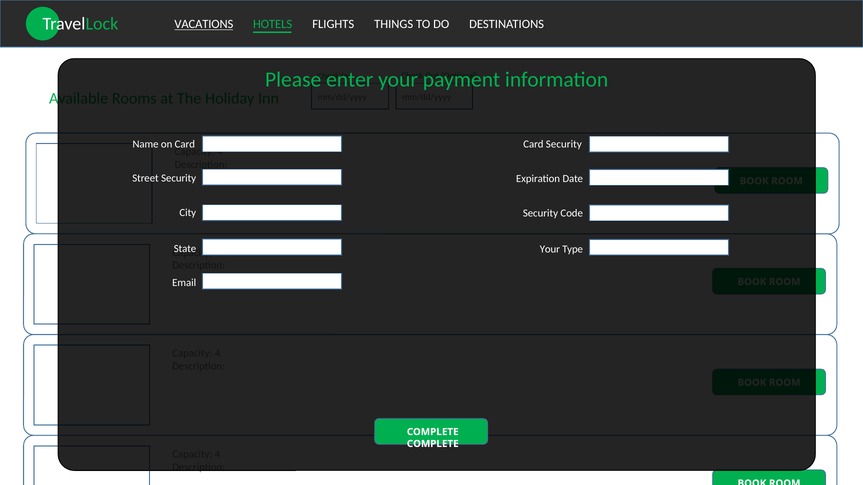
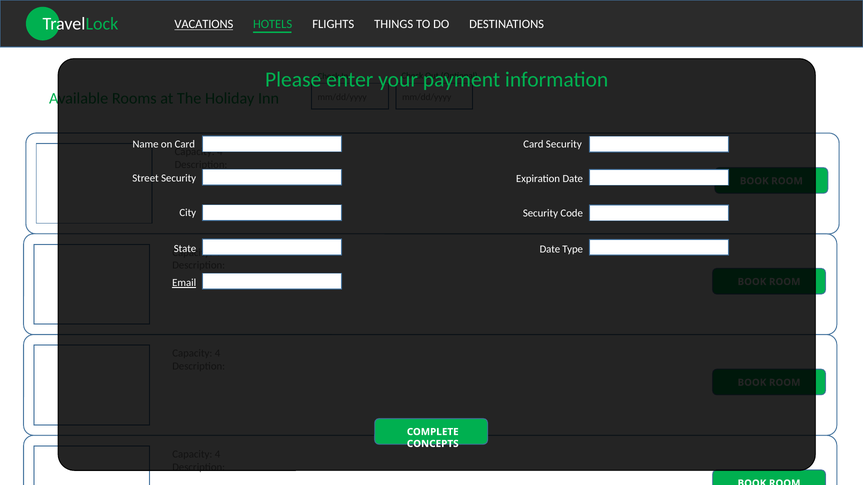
Your: Your -> Date (550, 249)
Email underline: none -> present (184, 283)
COMPLETE: COMPLETE -> CONCEPTS (433, 444)
